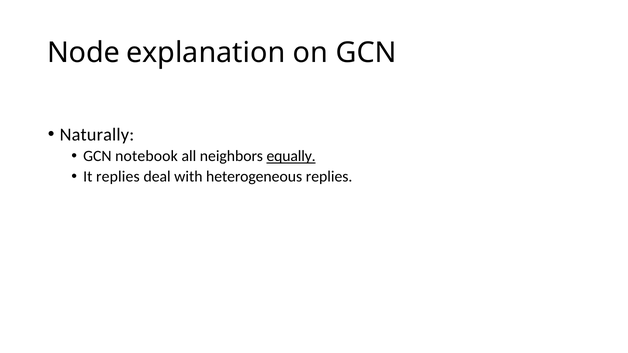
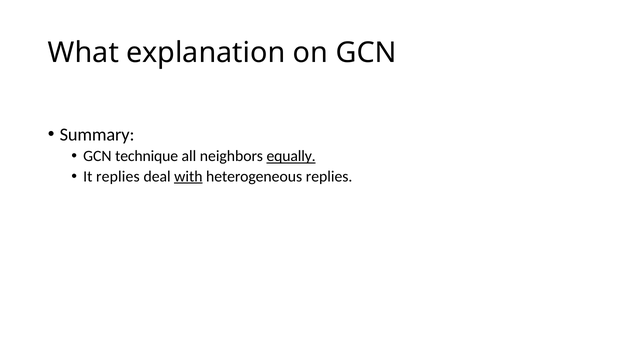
Node: Node -> What (83, 53)
Naturally: Naturally -> Summary (97, 135)
notebook: notebook -> technique (147, 156)
with underline: none -> present (188, 177)
